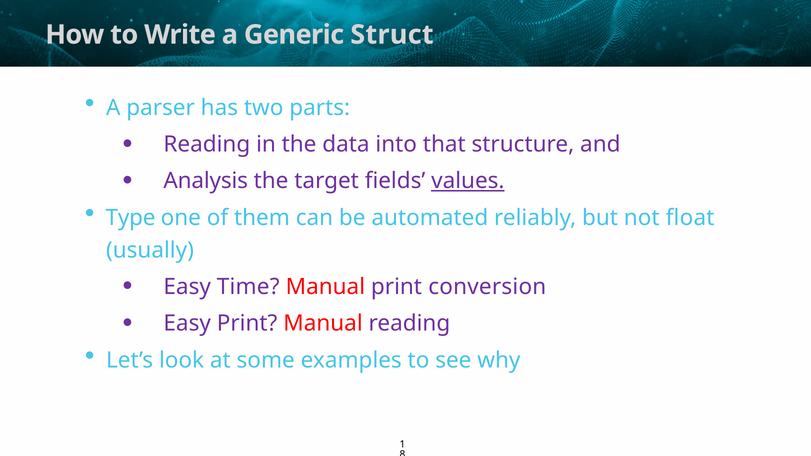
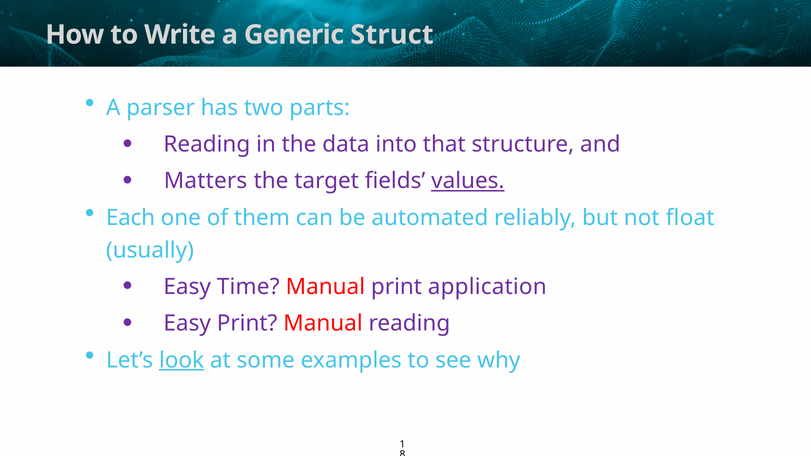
Analysis: Analysis -> Matters (206, 181)
Type: Type -> Each (131, 218)
conversion: conversion -> application (487, 287)
look underline: none -> present (182, 360)
